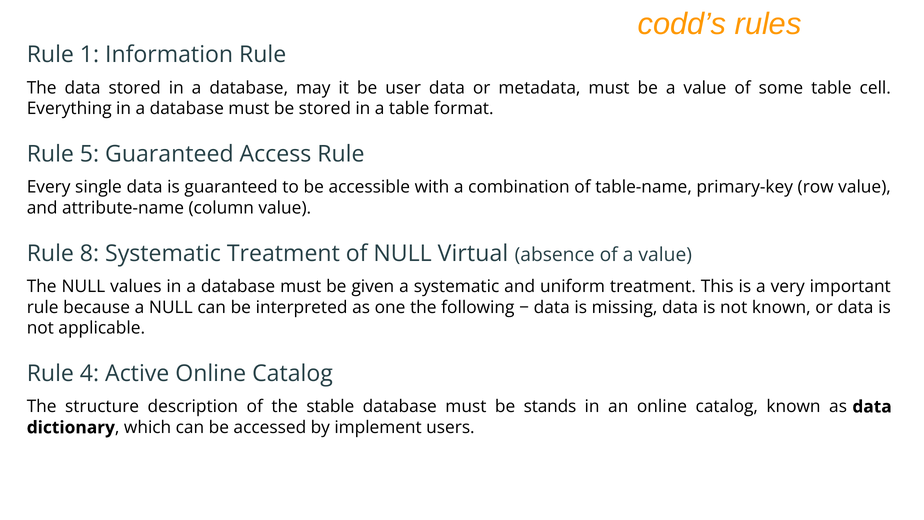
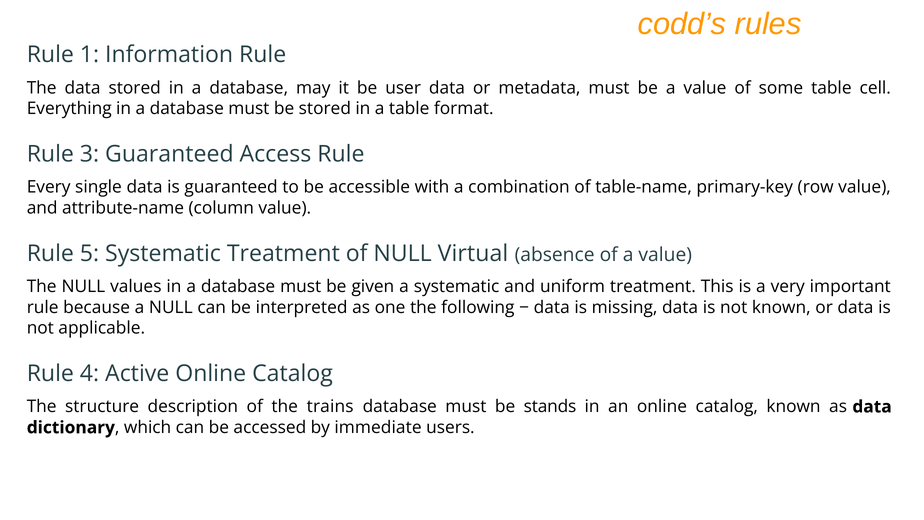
5: 5 -> 3 (89, 154)
8: 8 -> 5 (89, 253)
stable: stable -> trains (330, 407)
implement: implement -> immediate (378, 427)
